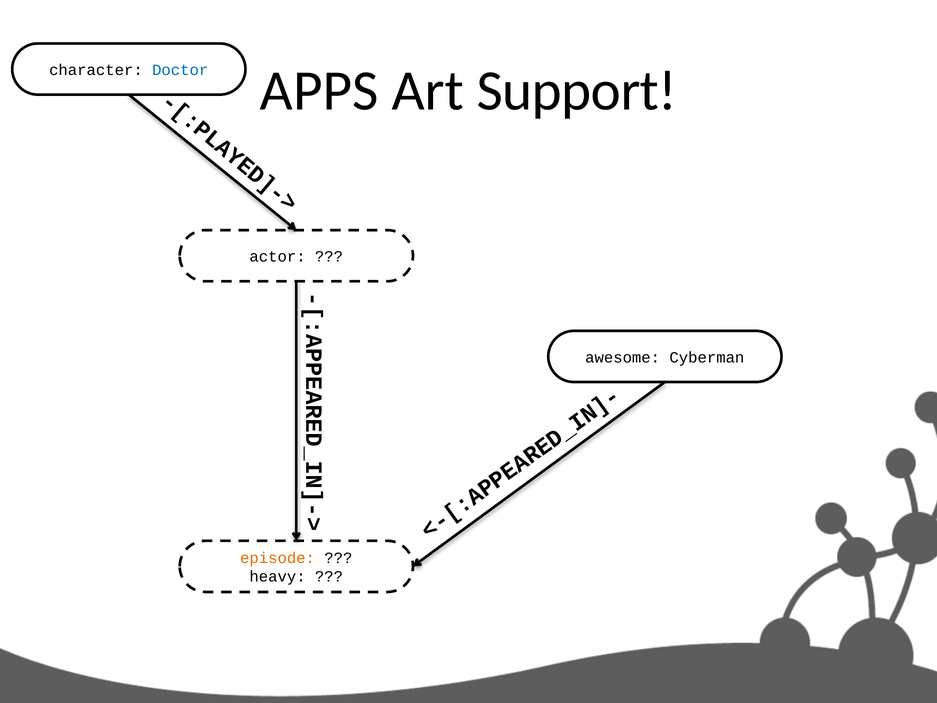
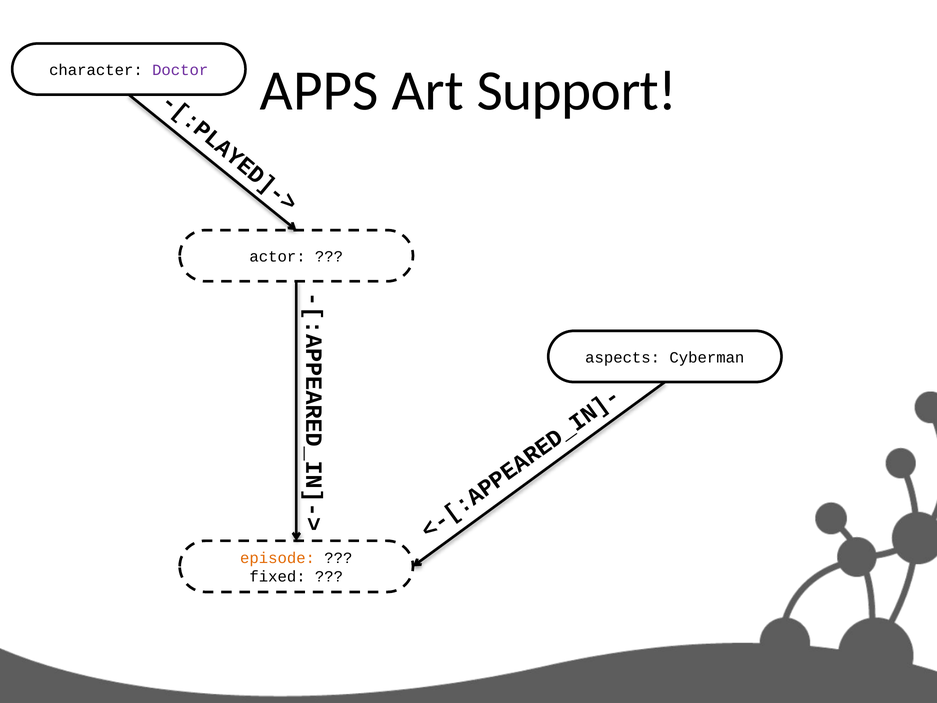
Doctor colour: blue -> purple (180, 70)
awesome: awesome -> aspects (623, 357)
heavy: heavy -> fixed (278, 577)
